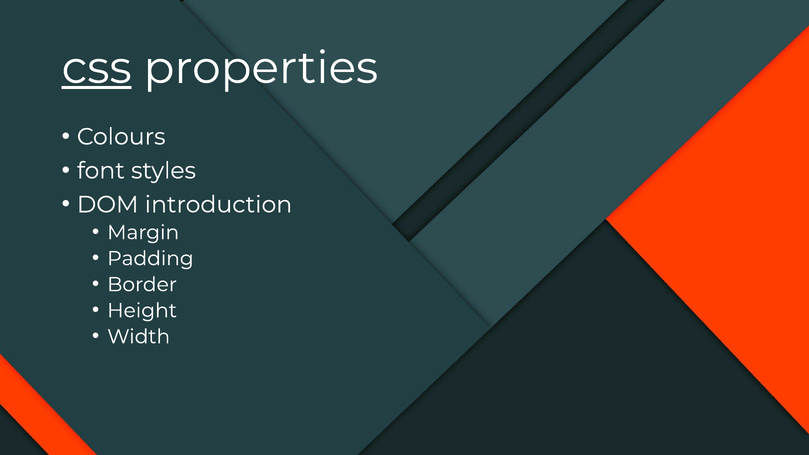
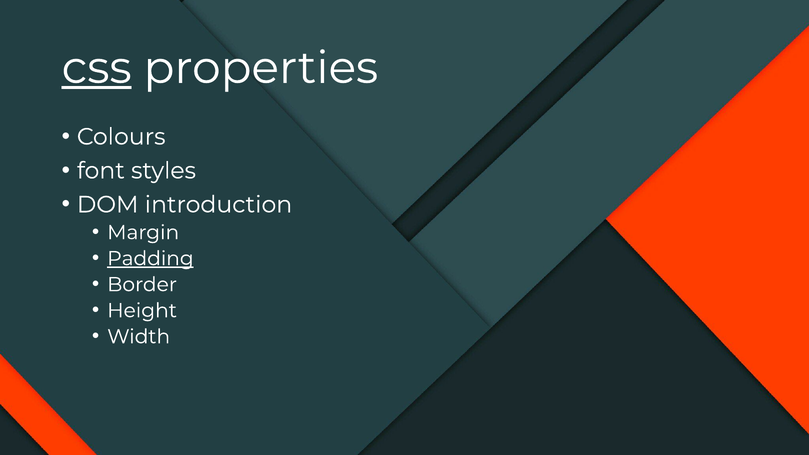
Padding underline: none -> present (150, 259)
